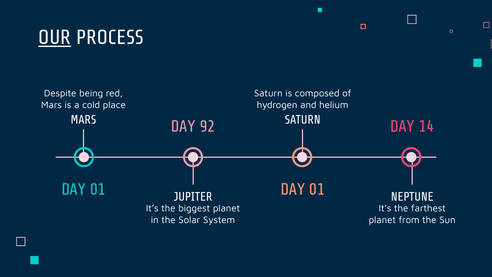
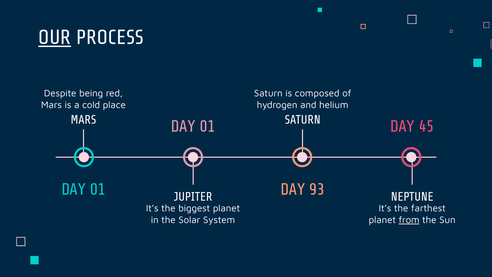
92: 92 -> 01 (207, 126)
14: 14 -> 45 (427, 126)
01: 01 -> 93 (317, 189)
from underline: none -> present (409, 220)
